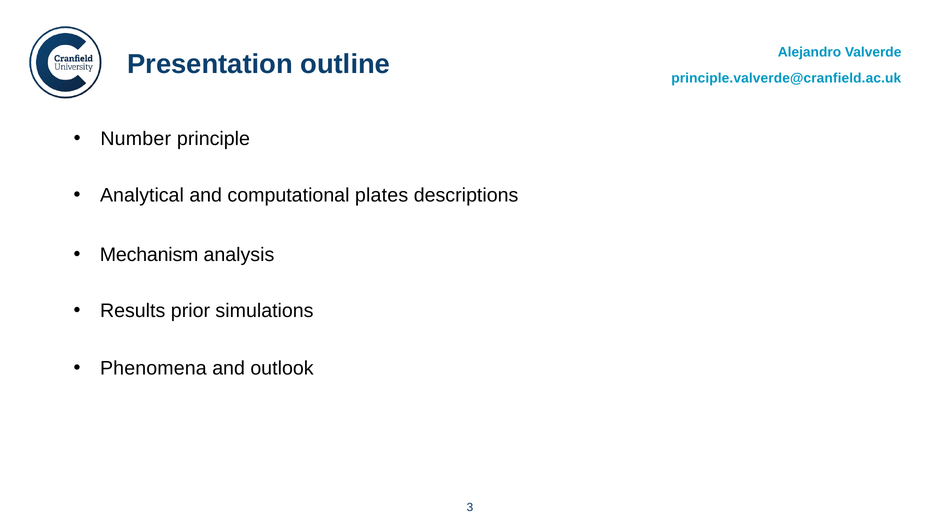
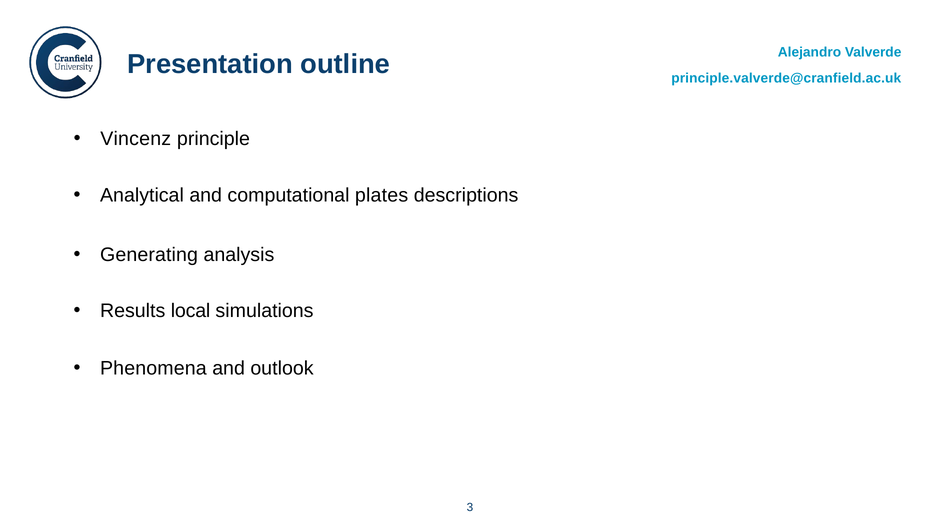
Number: Number -> Vincenz (136, 139)
Mechanism: Mechanism -> Generating (149, 255)
prior: prior -> local (191, 311)
